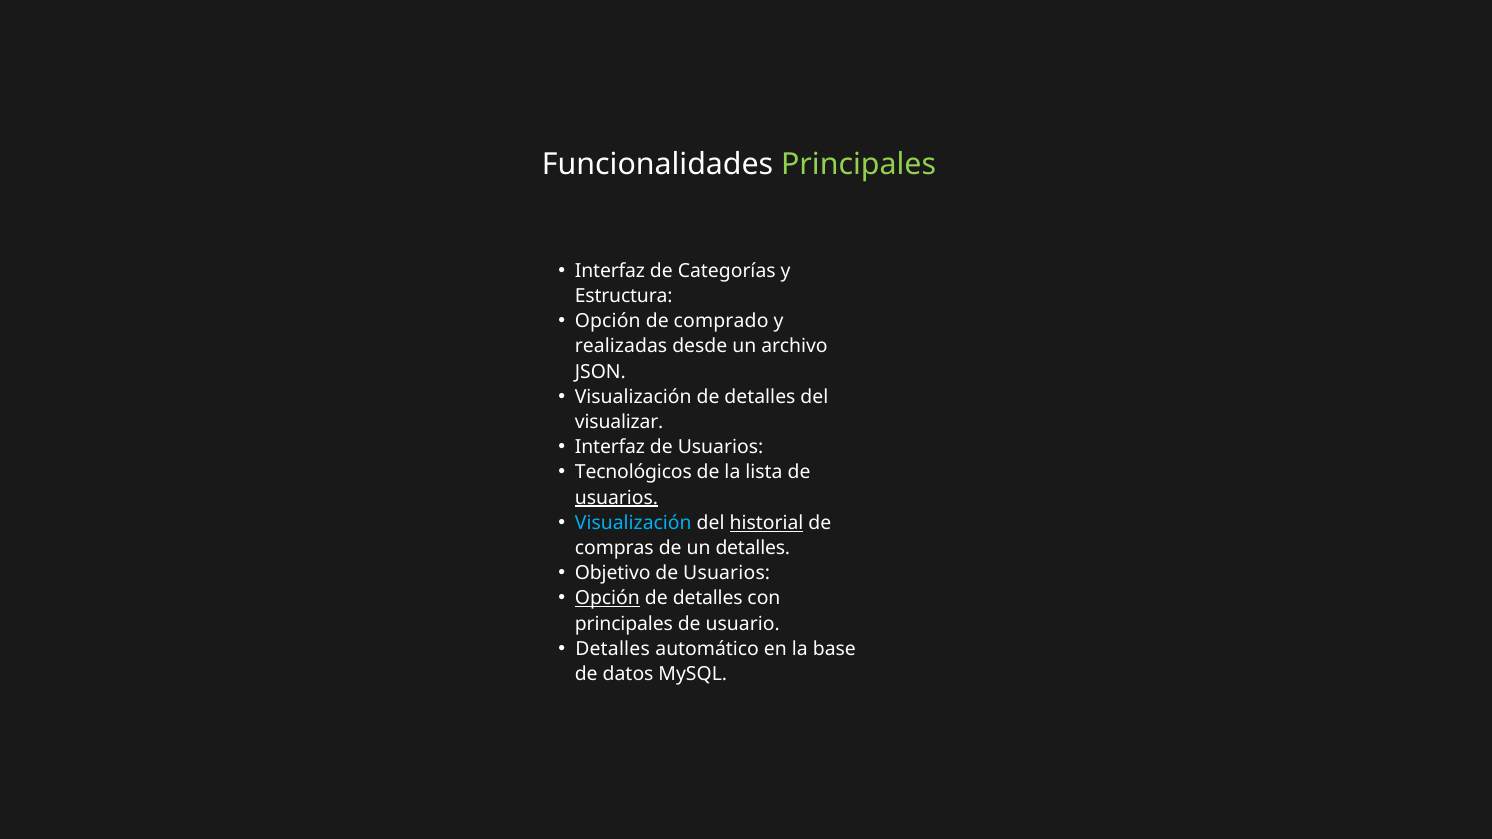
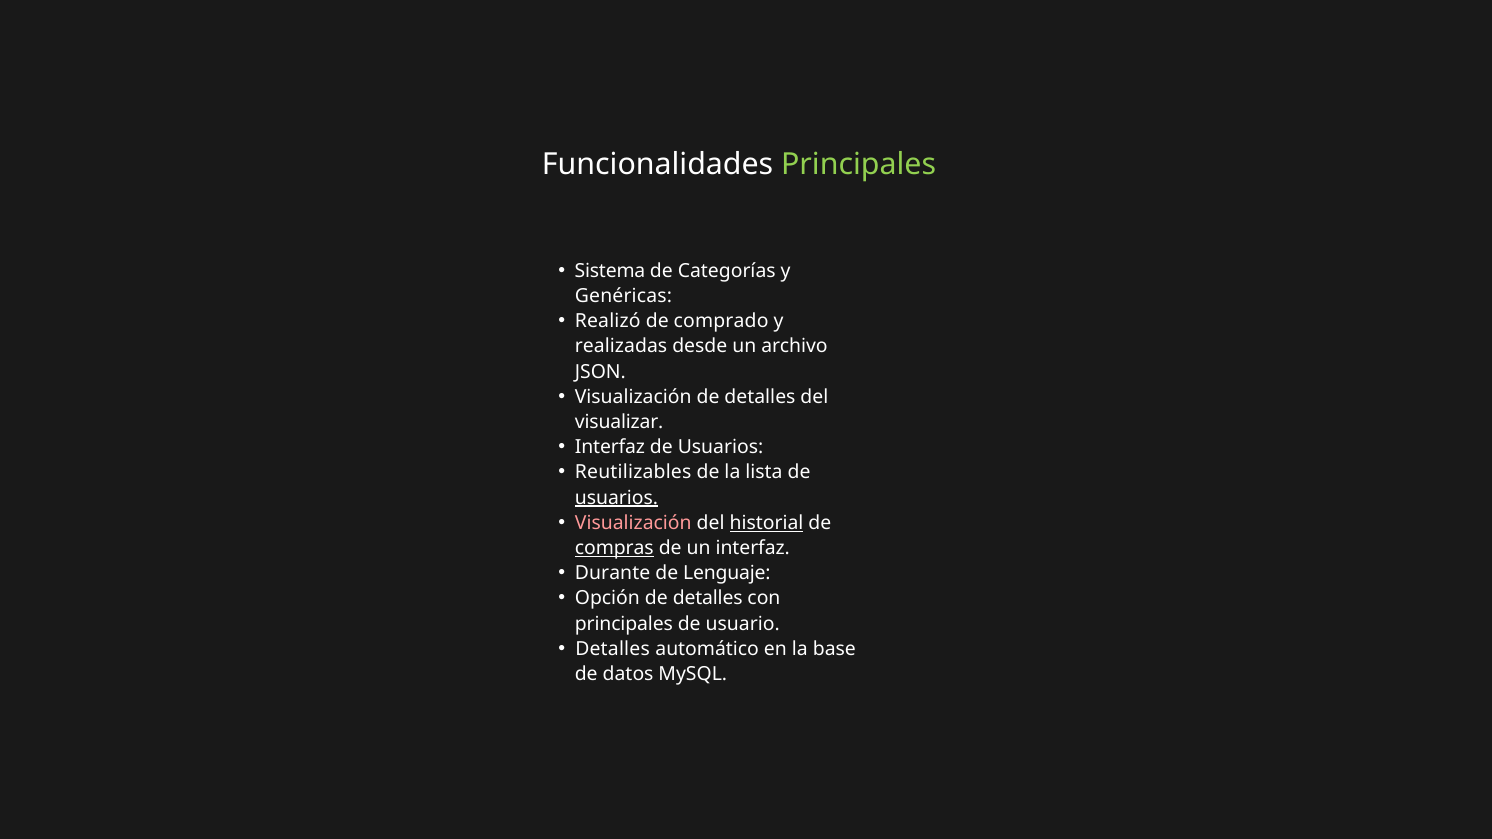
Interfaz: Interfaz -> Sistema (610, 271)
Estructura: Estructura -> Genéricas (623, 296)
Opción: Opción -> Realizó (608, 321)
Tecnológicos: Tecnológicos -> Reutilizables (633, 473)
Visualización colour: light blue -> pink (633, 523)
compras underline: none -> present (614, 548)
un detalles: detalles -> interfaz (753, 548)
Objetivo: Objetivo -> Durante (613, 573)
Usuarios: Usuarios -> Lenguaje (727, 573)
Opción underline: present -> none (607, 599)
